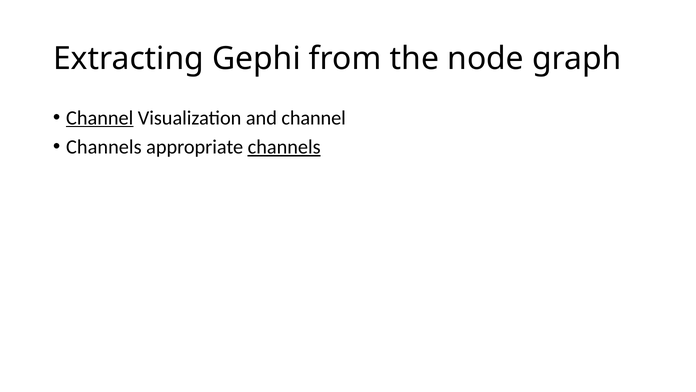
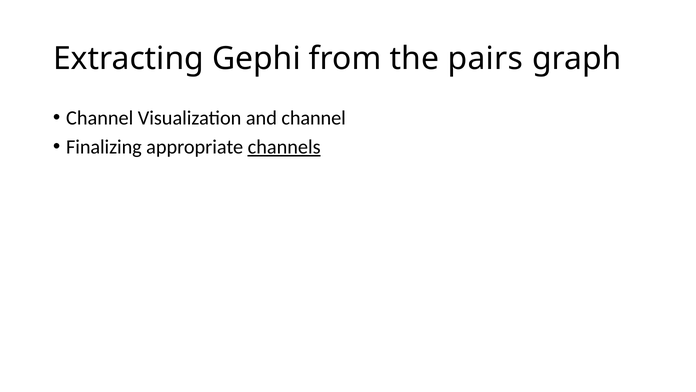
node: node -> pairs (485, 58)
Channel underline: present -> none (100, 118)
Channels: Channels -> Finalizing (104, 147)
